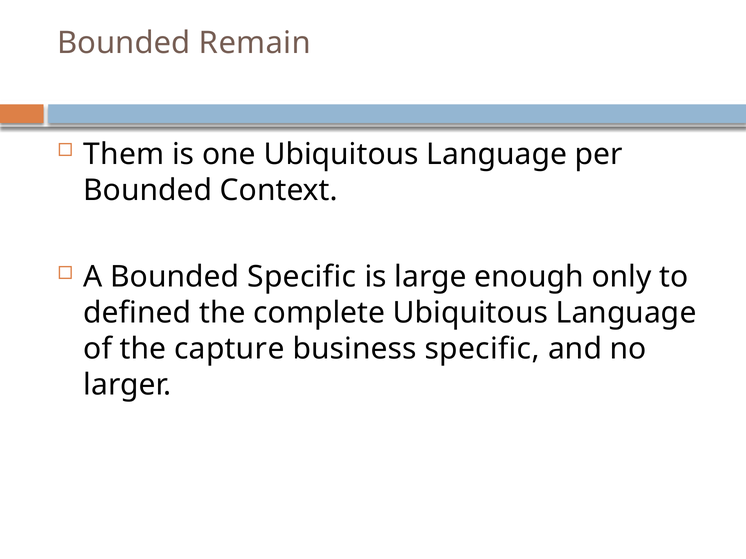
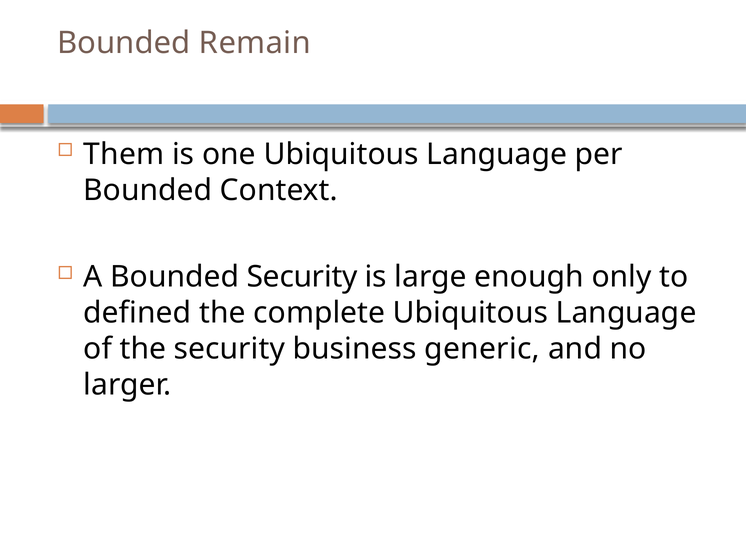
Bounded Specific: Specific -> Security (302, 277)
the capture: capture -> security (229, 349)
business specific: specific -> generic (482, 349)
